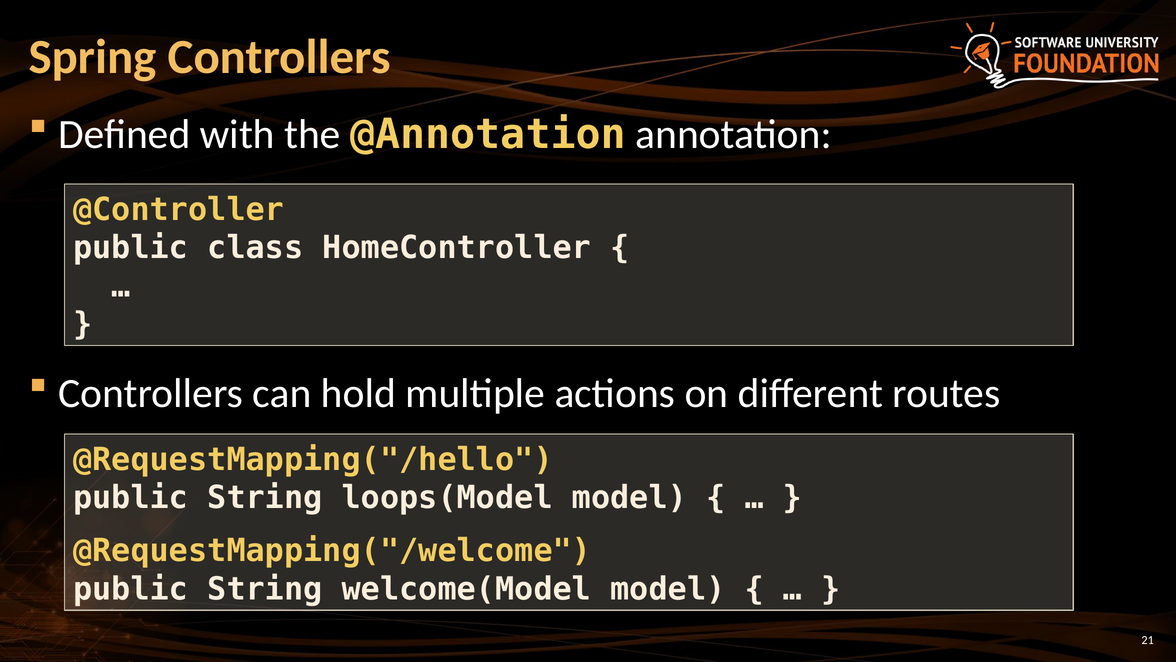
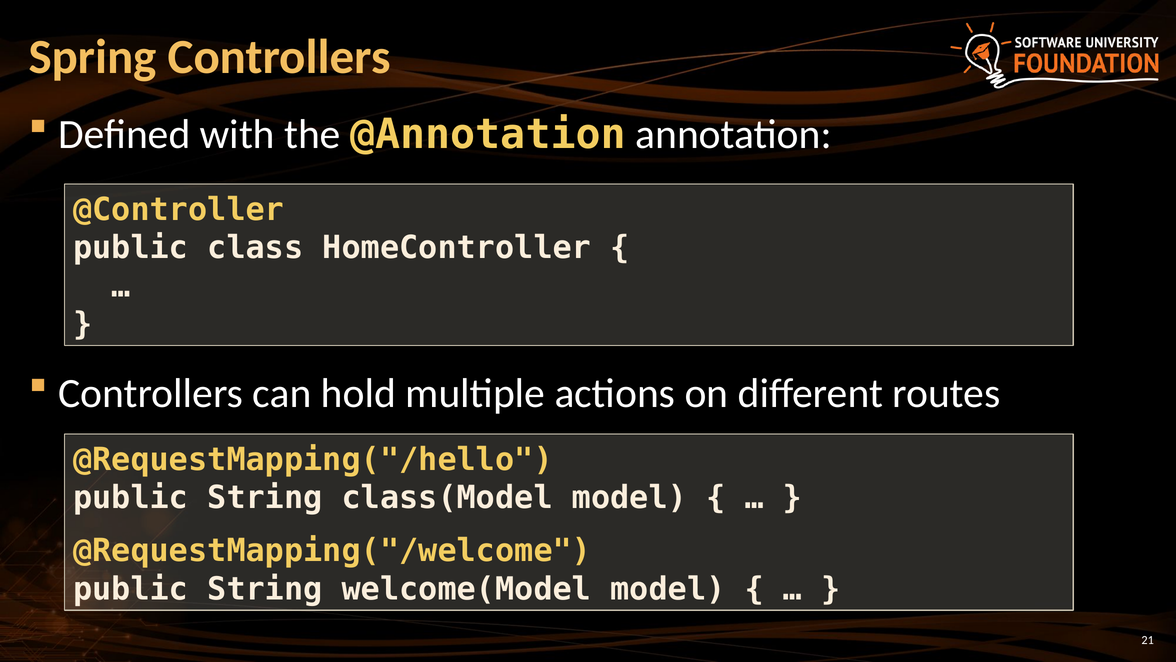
loops(Model: loops(Model -> class(Model (447, 498)
